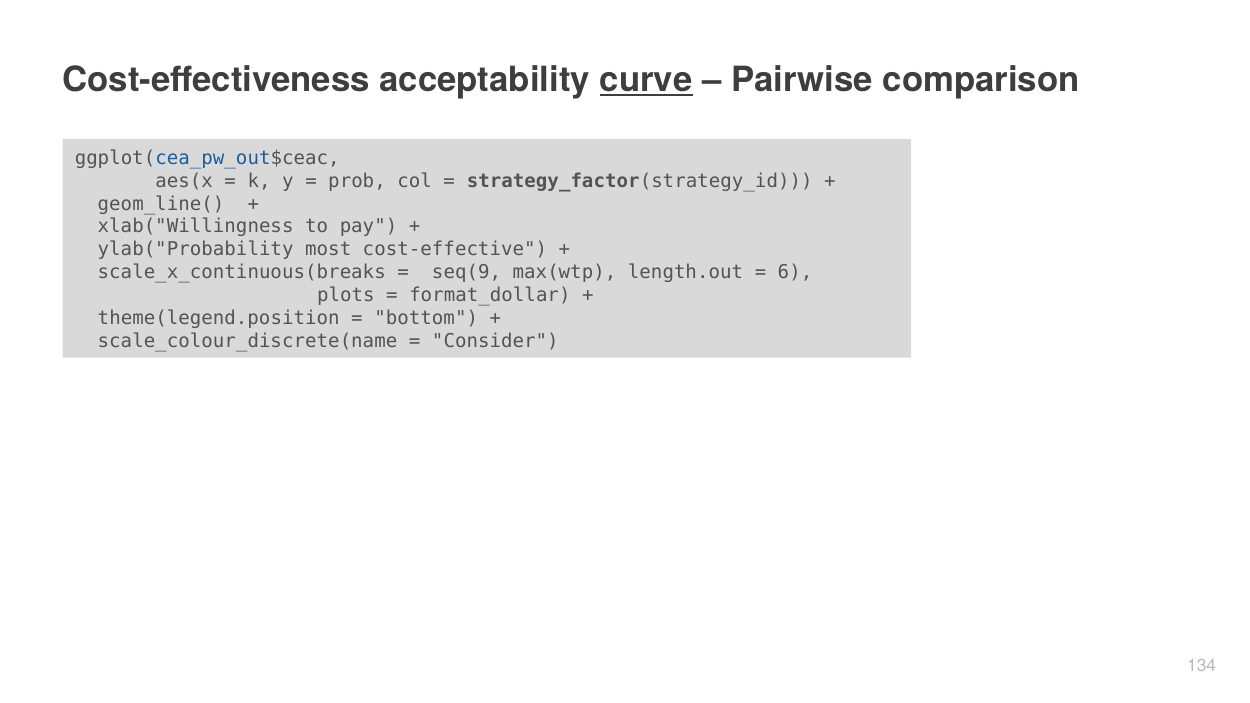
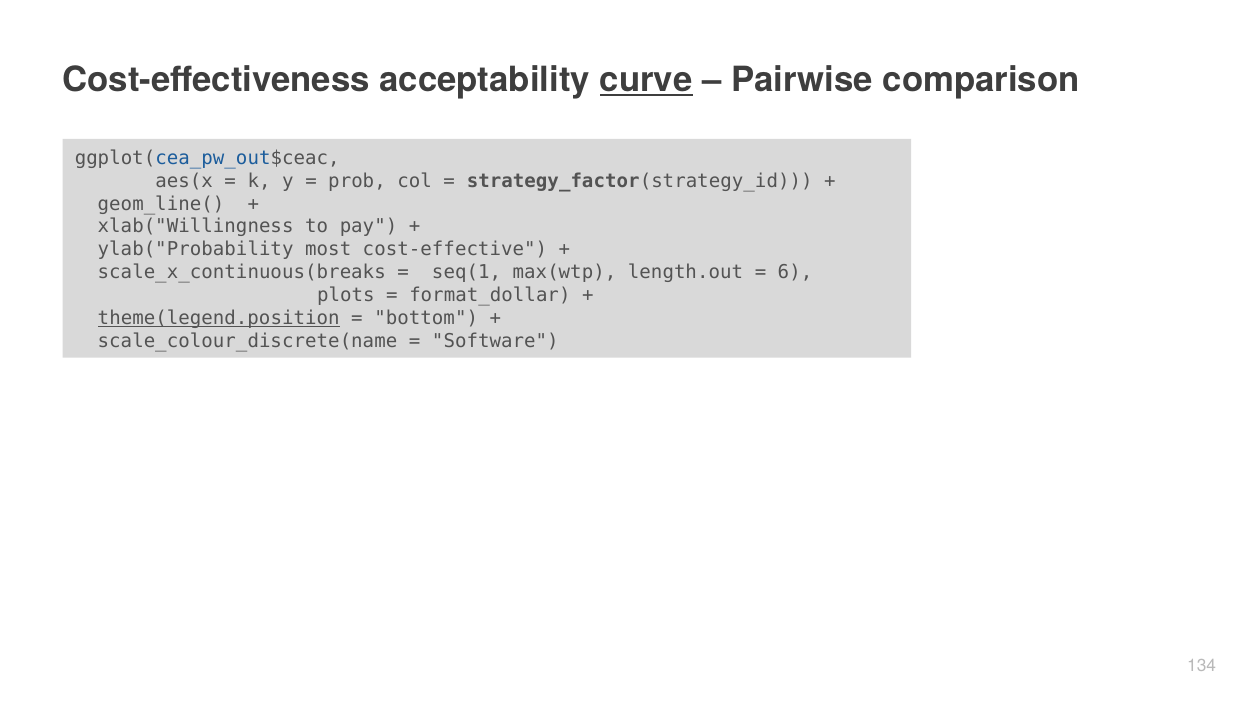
seq(9: seq(9 -> seq(1 (467, 273)
theme(legend.position underline: none -> present (219, 318)
Consider: Consider -> Software (495, 341)
